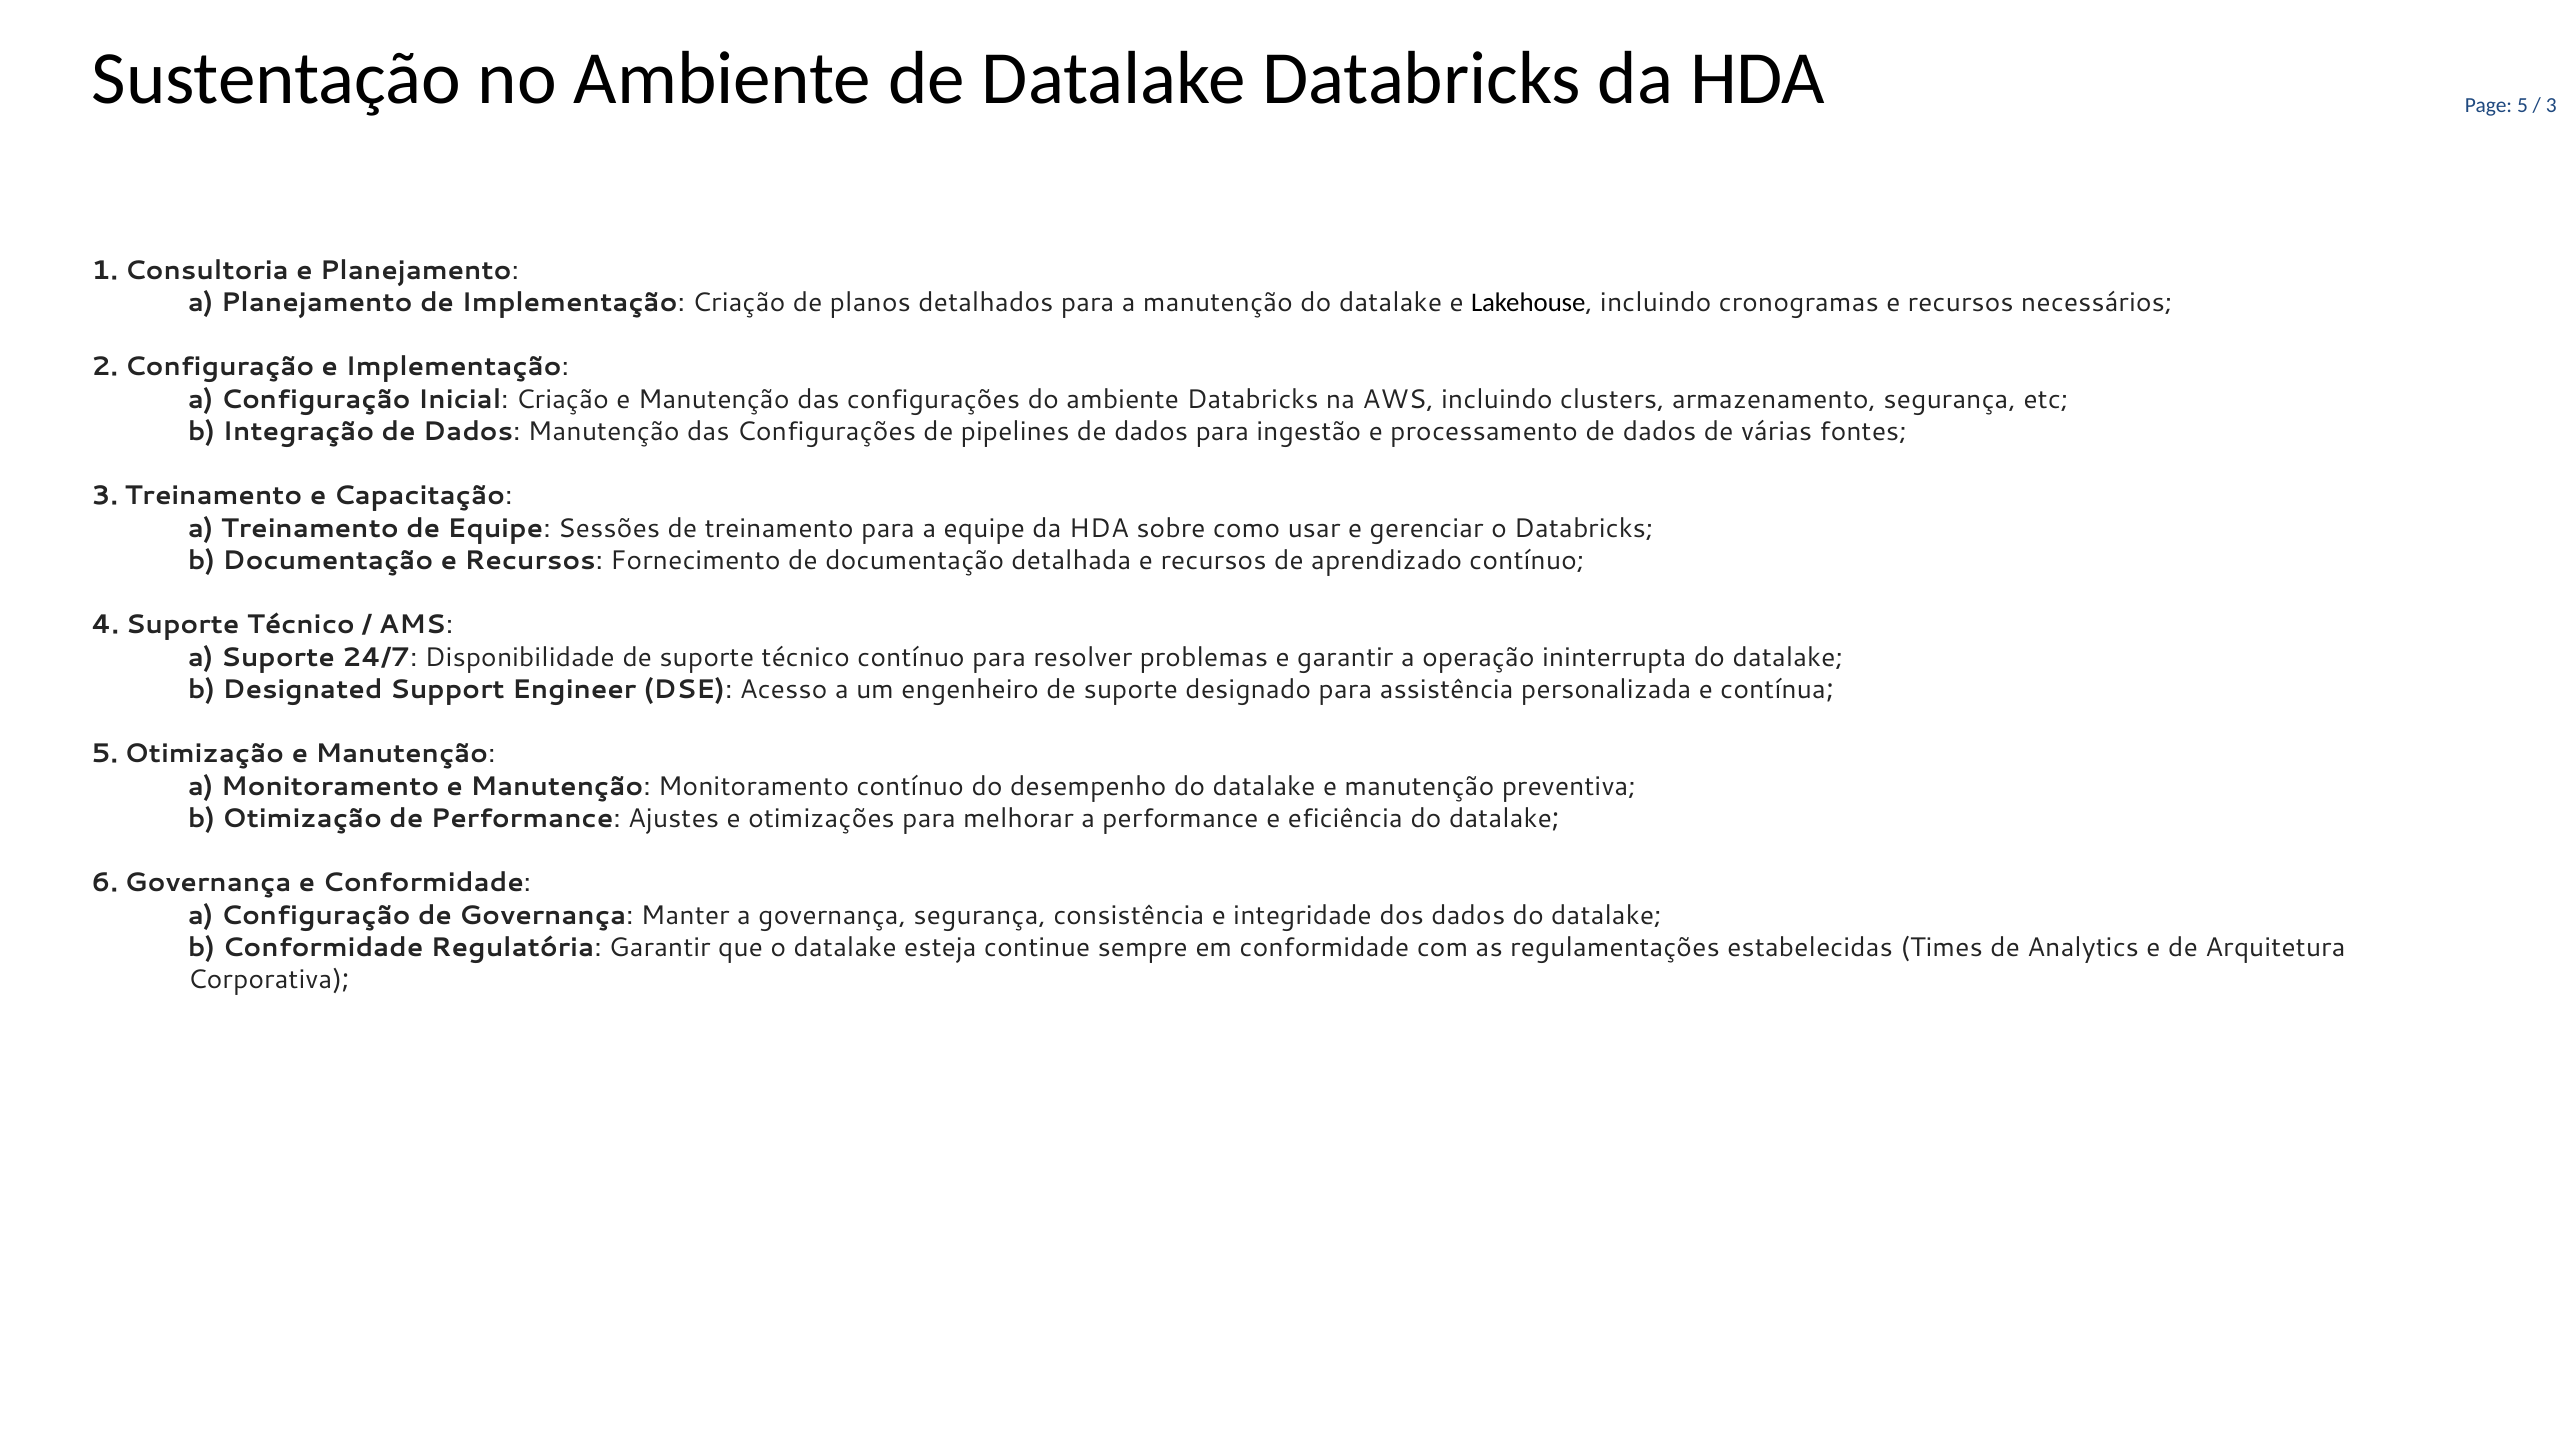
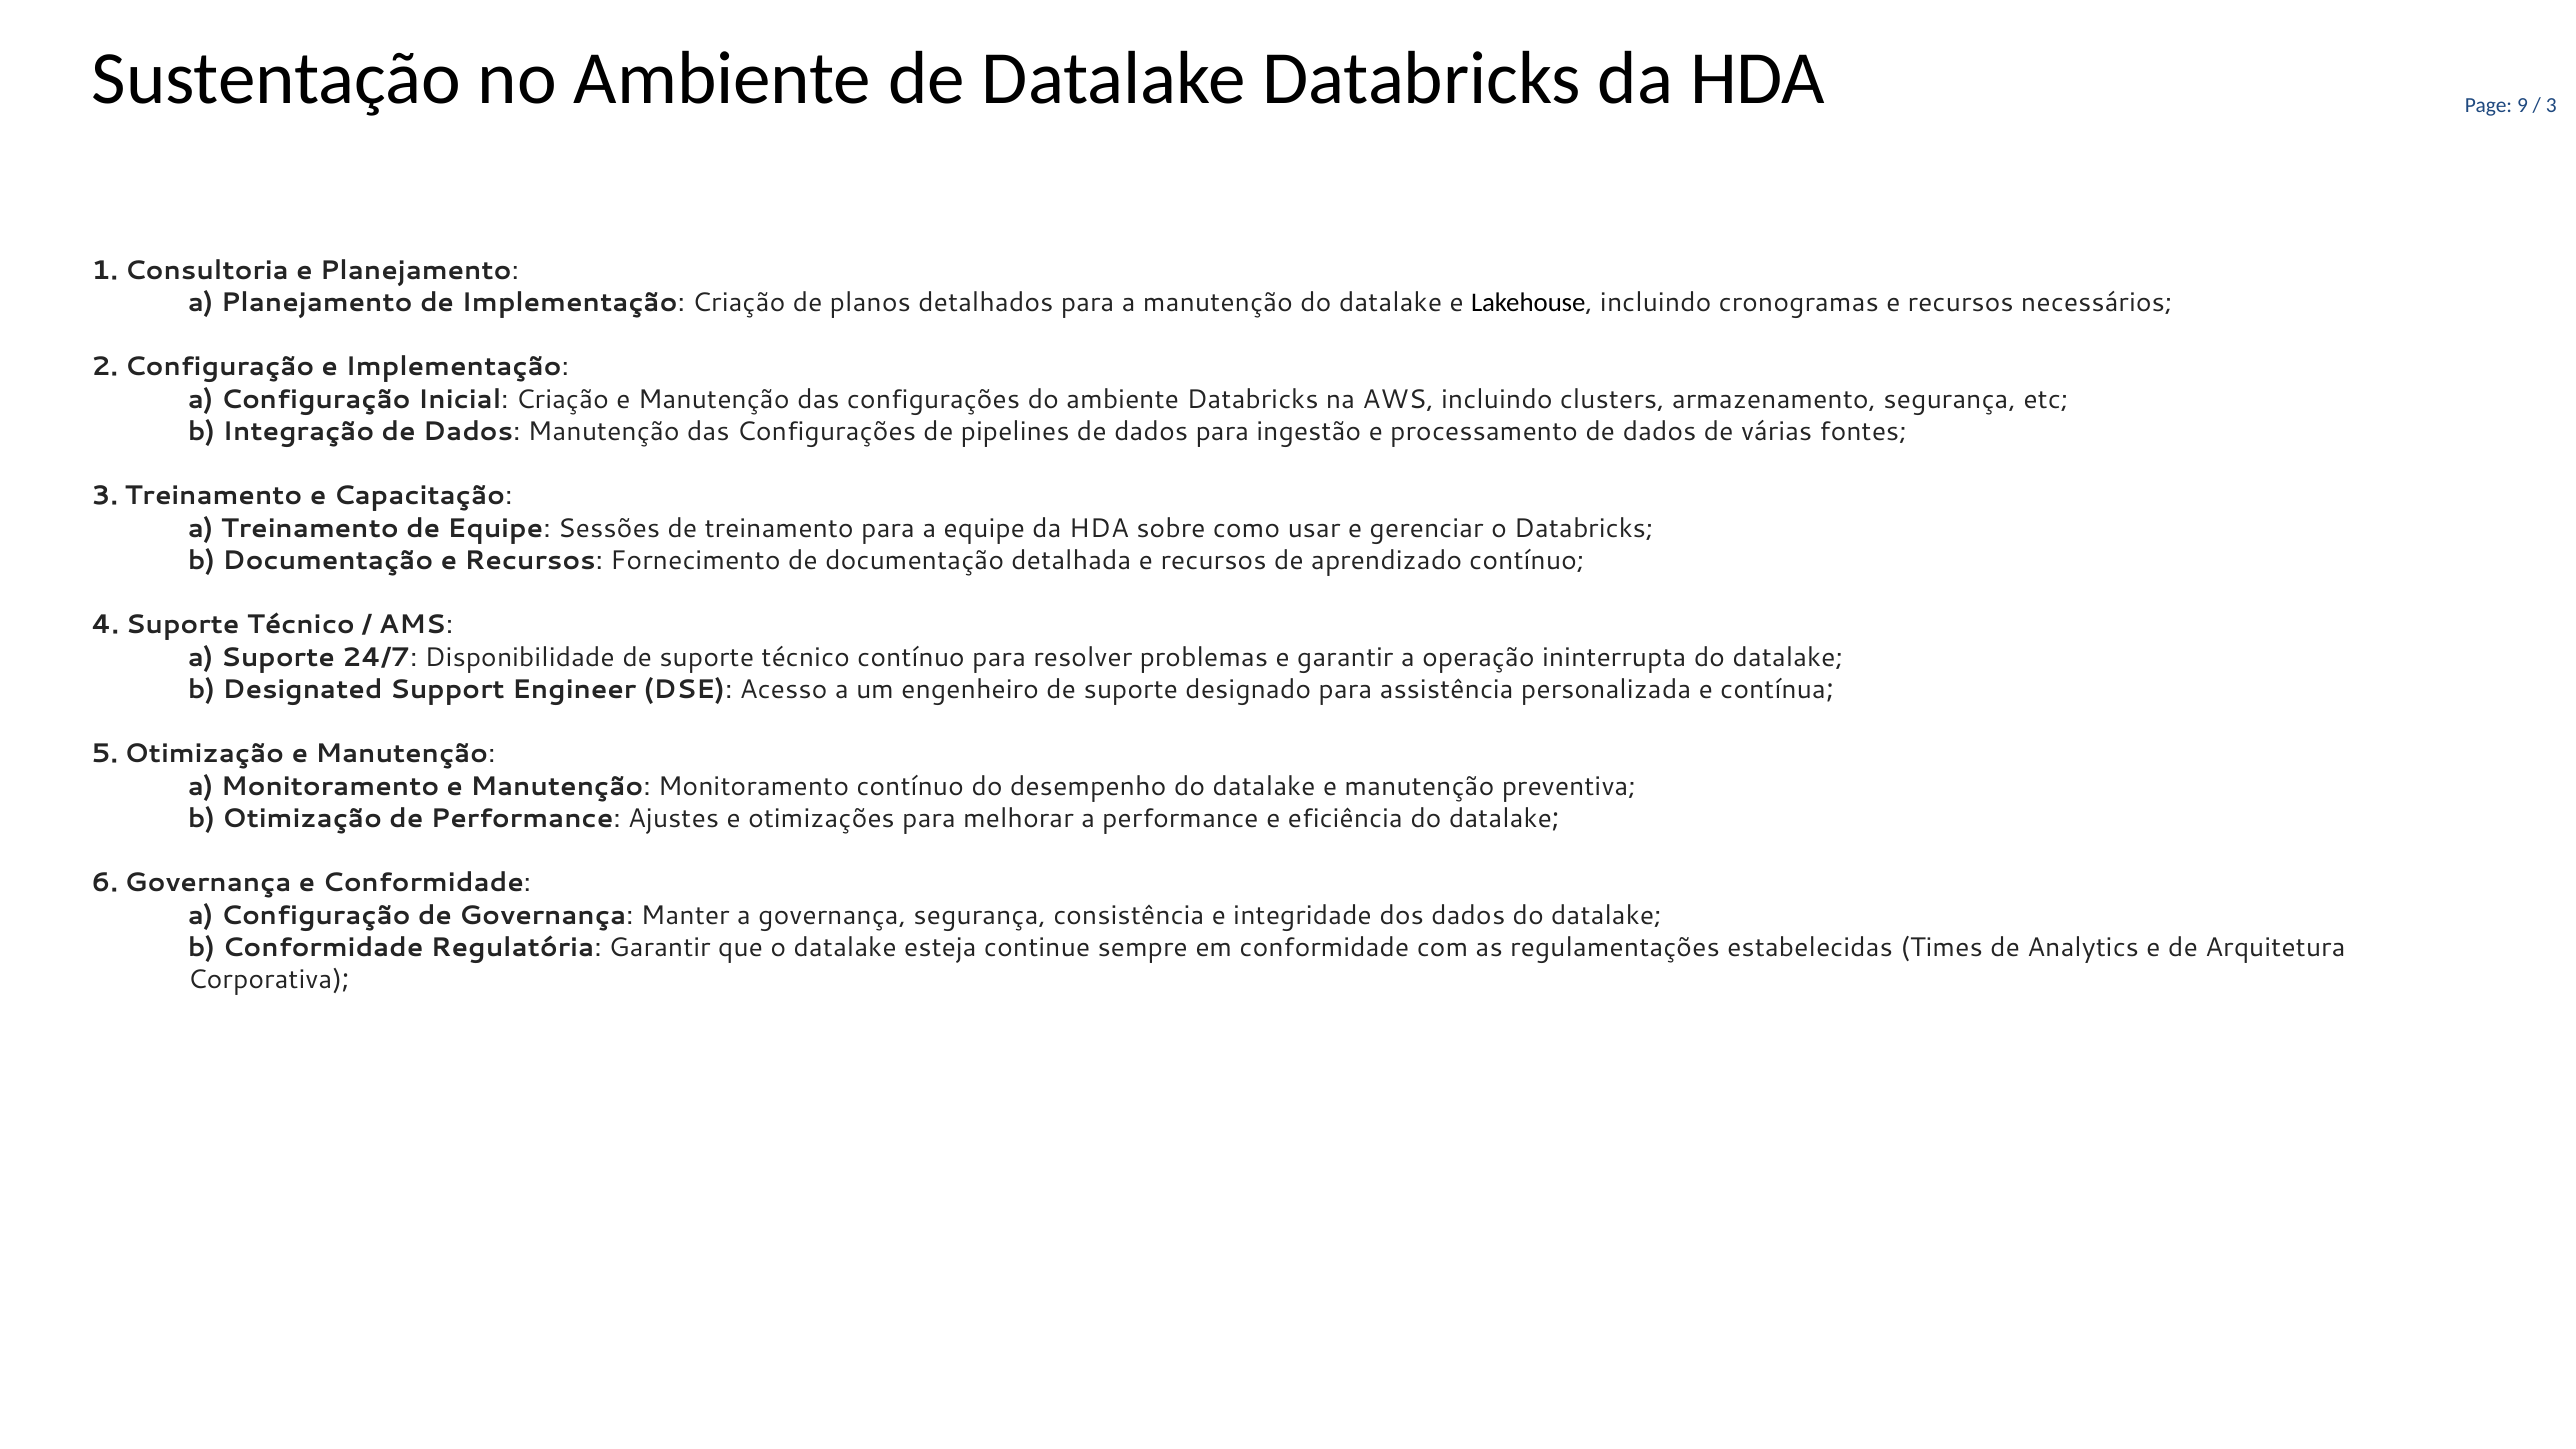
Page 5: 5 -> 9 (2522, 106)
